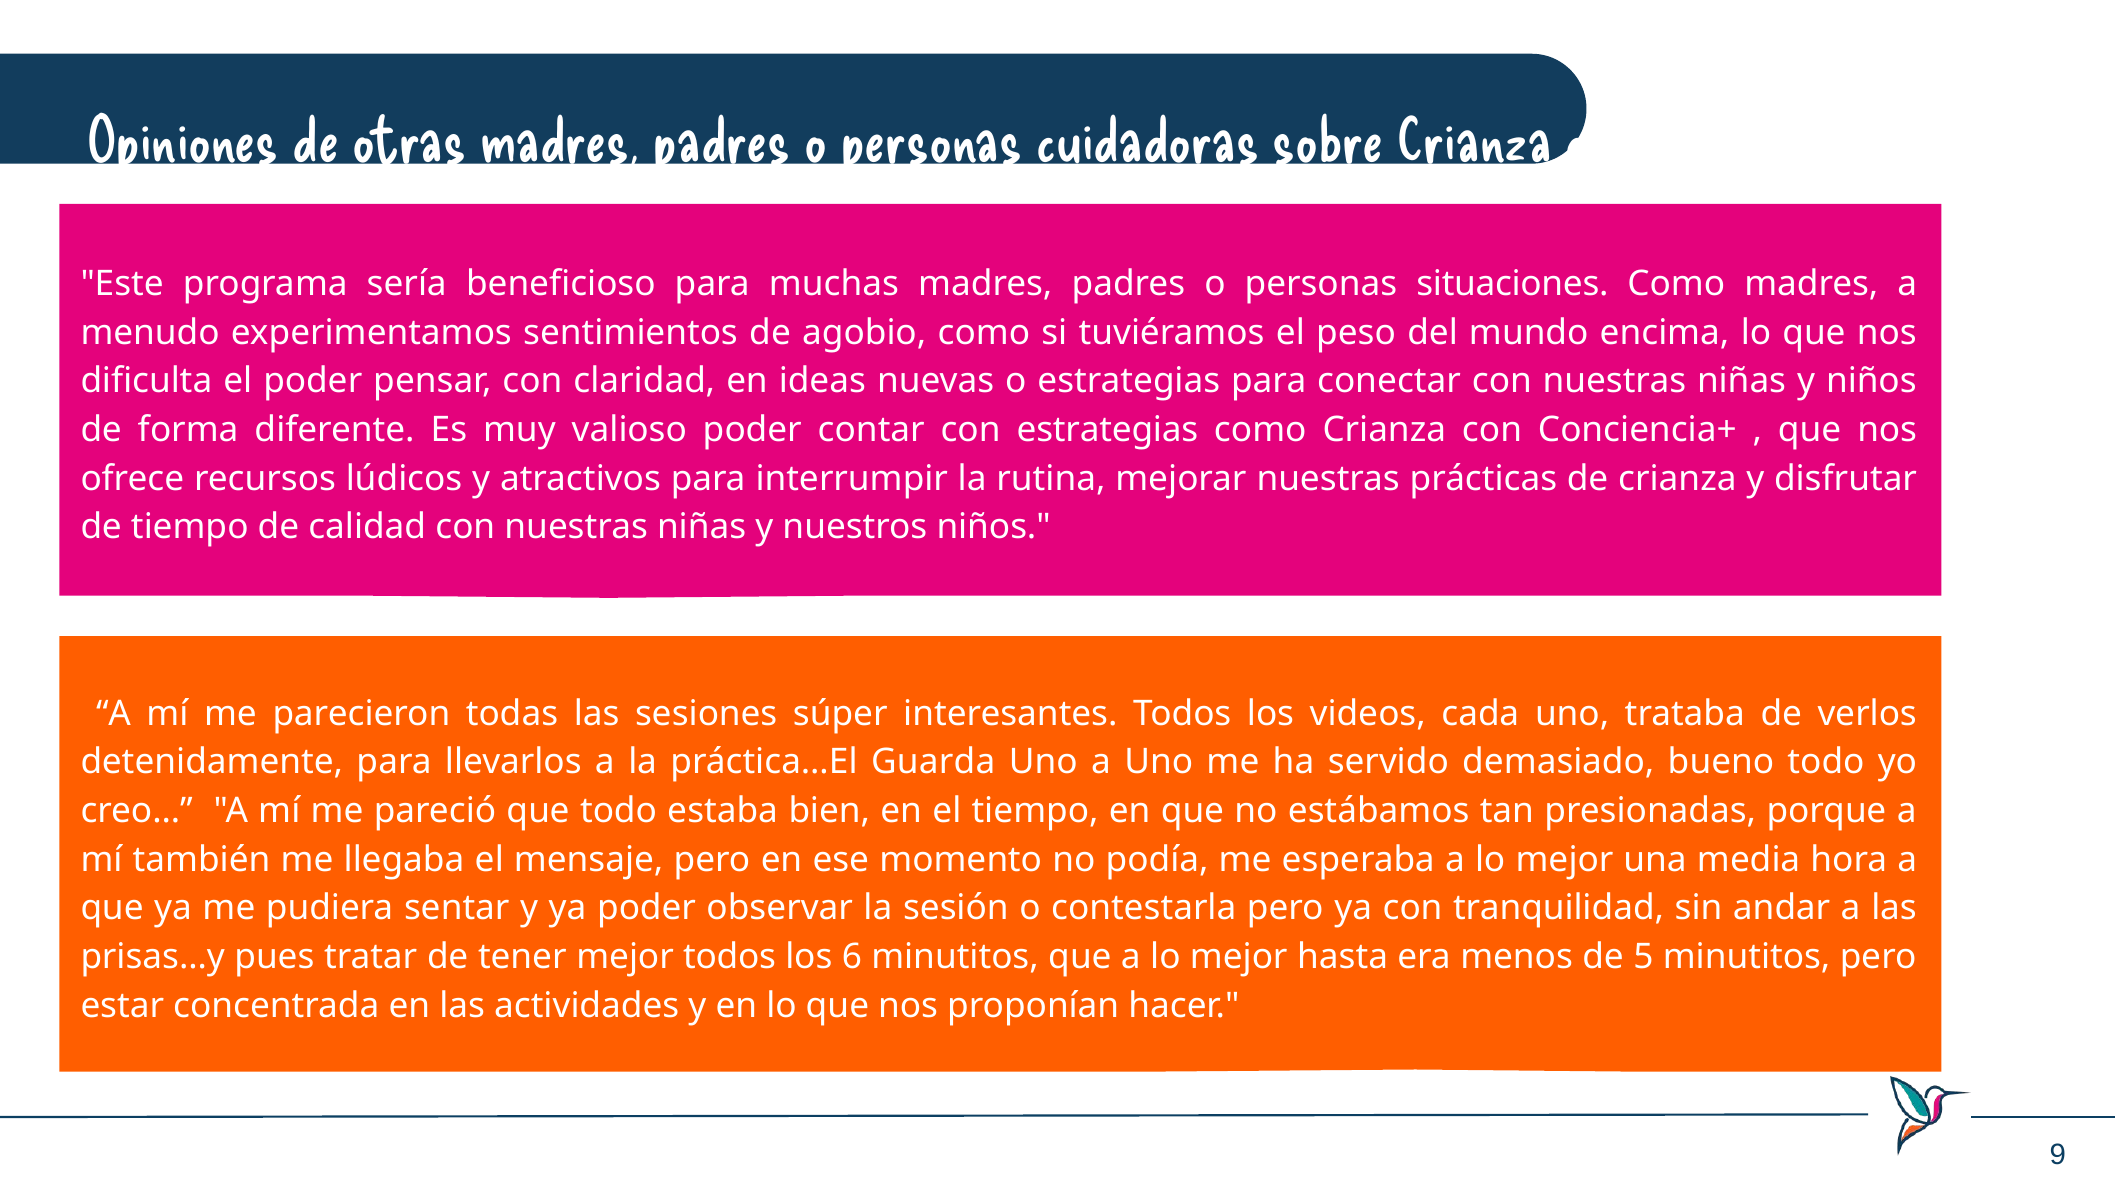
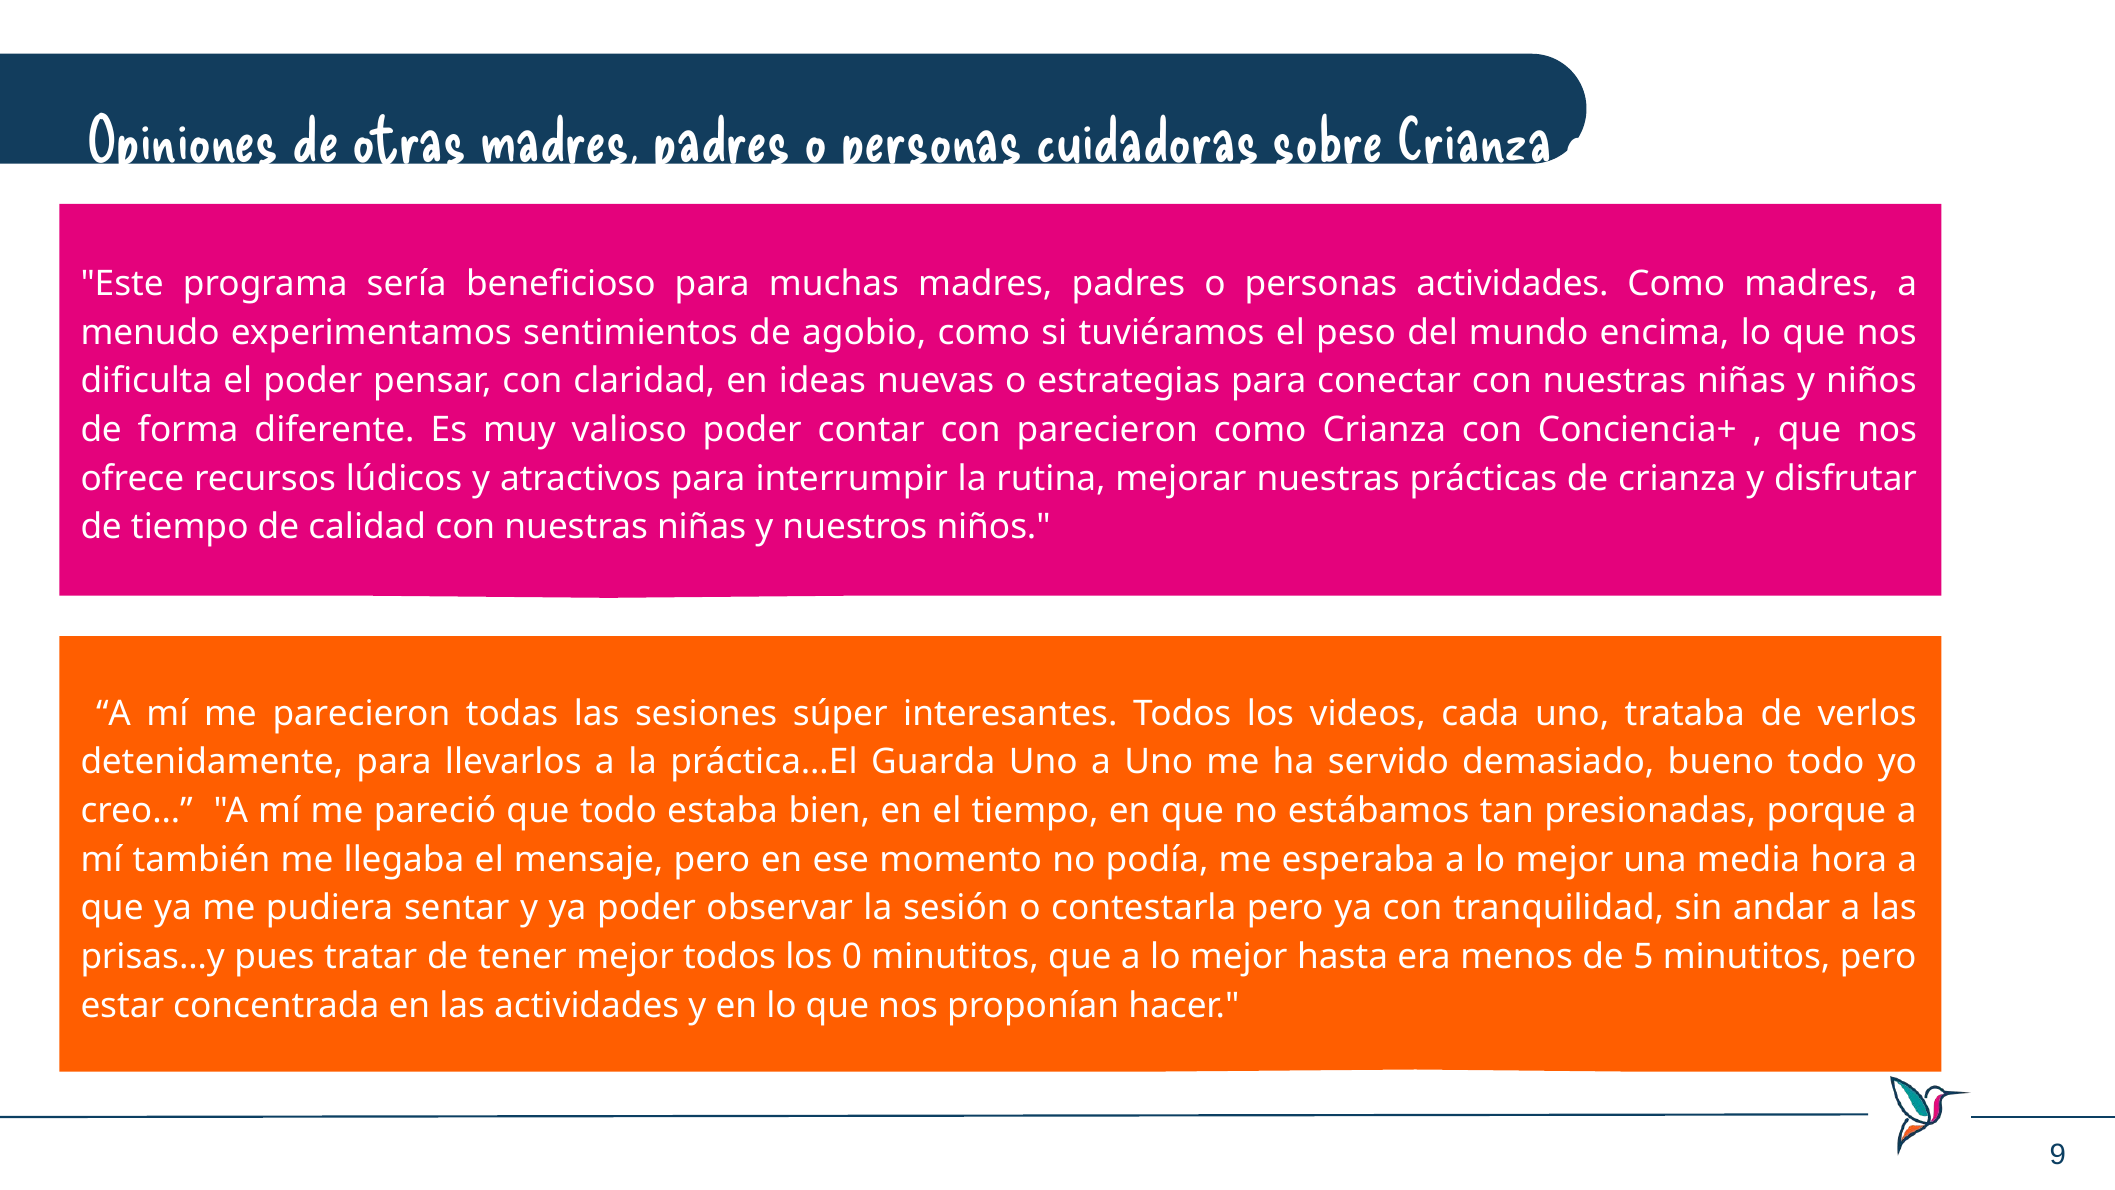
personas situaciones: situaciones -> actividades (1512, 284)
con estrategias: estrategias -> parecieron (1107, 430)
6: 6 -> 0 (852, 957)
